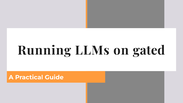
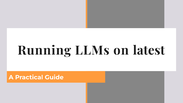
gated: gated -> latest (149, 50)
